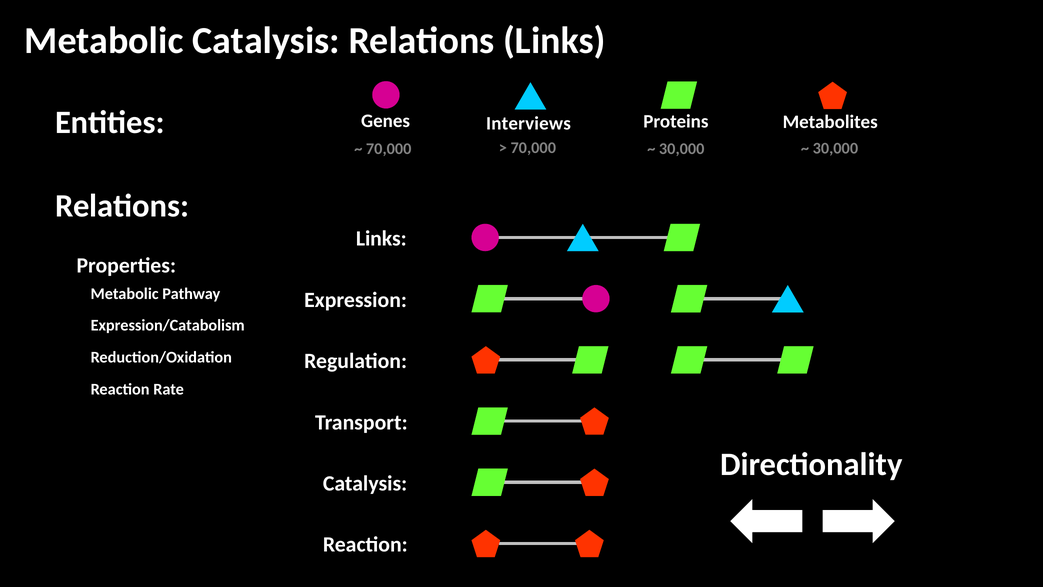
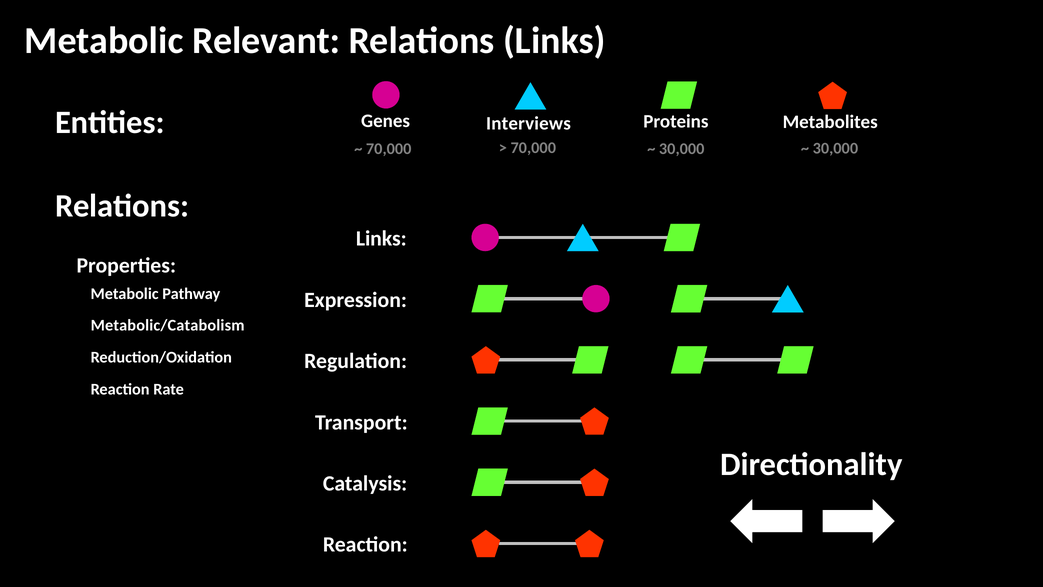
Metabolic Catalysis: Catalysis -> Relevant (266, 41)
Expression/Catabolism: Expression/Catabolism -> Metabolic/Catabolism (168, 325)
